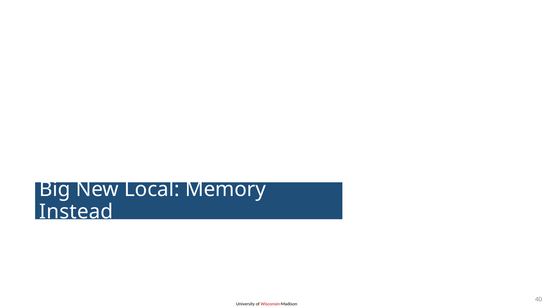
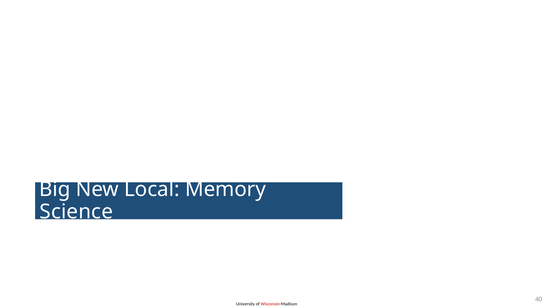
Instead: Instead -> Science (76, 212)
